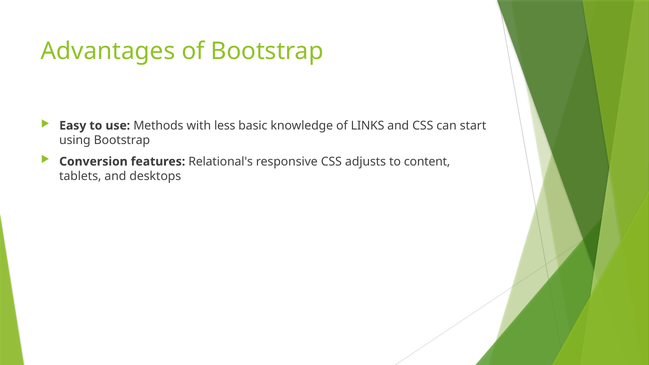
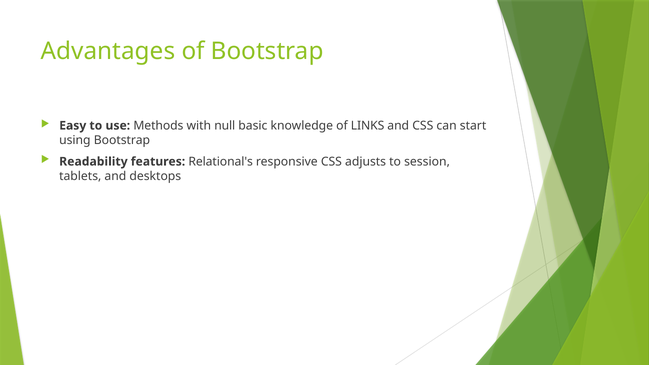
less: less -> null (225, 126)
Conversion: Conversion -> Readability (93, 162)
content: content -> session (427, 162)
